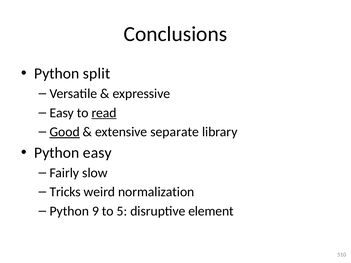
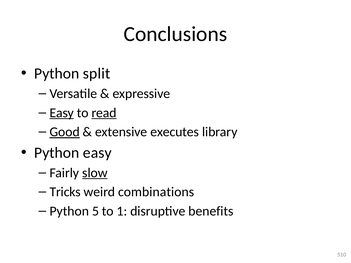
Easy underline: none -> present (62, 113)
separate: separate -> executes (175, 132)
slow underline: none -> present (95, 173)
normalization: normalization -> combinations (156, 192)
9: 9 -> 5 (95, 211)
5: 5 -> 1 (122, 211)
element: element -> benefits (211, 211)
